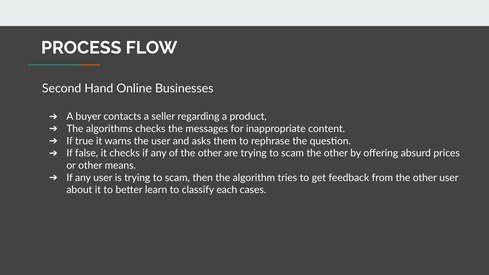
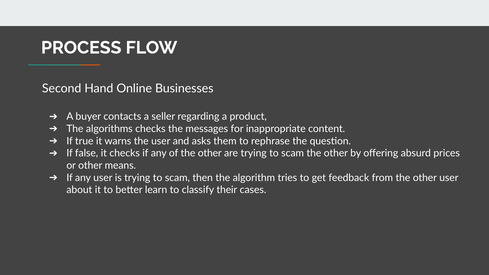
each: each -> their (227, 190)
